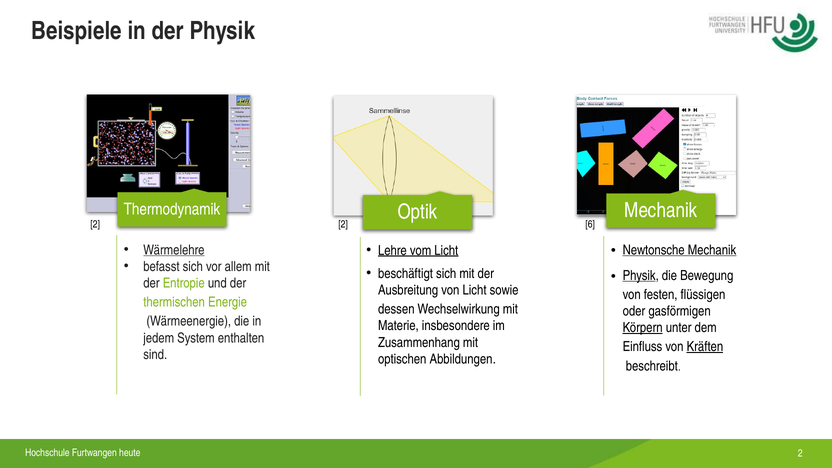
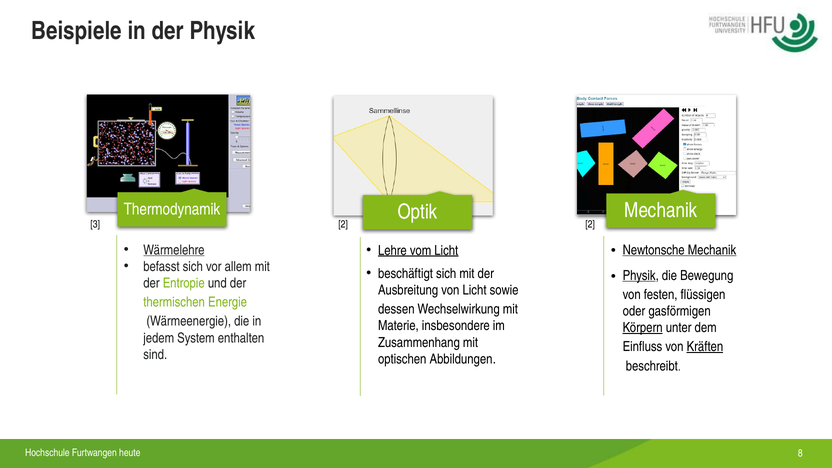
2: 2 -> 3 (95, 224)
2 6: 6 -> 2 (590, 224)
heute 2: 2 -> 8 (800, 453)
